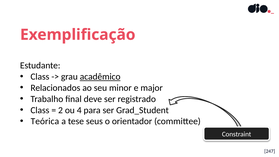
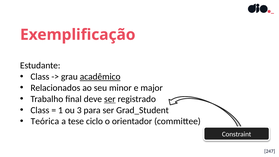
ser underline: none -> present (110, 99)
2: 2 -> 1 (60, 110)
4: 4 -> 3 (79, 110)
seus: seus -> ciclo (94, 121)
